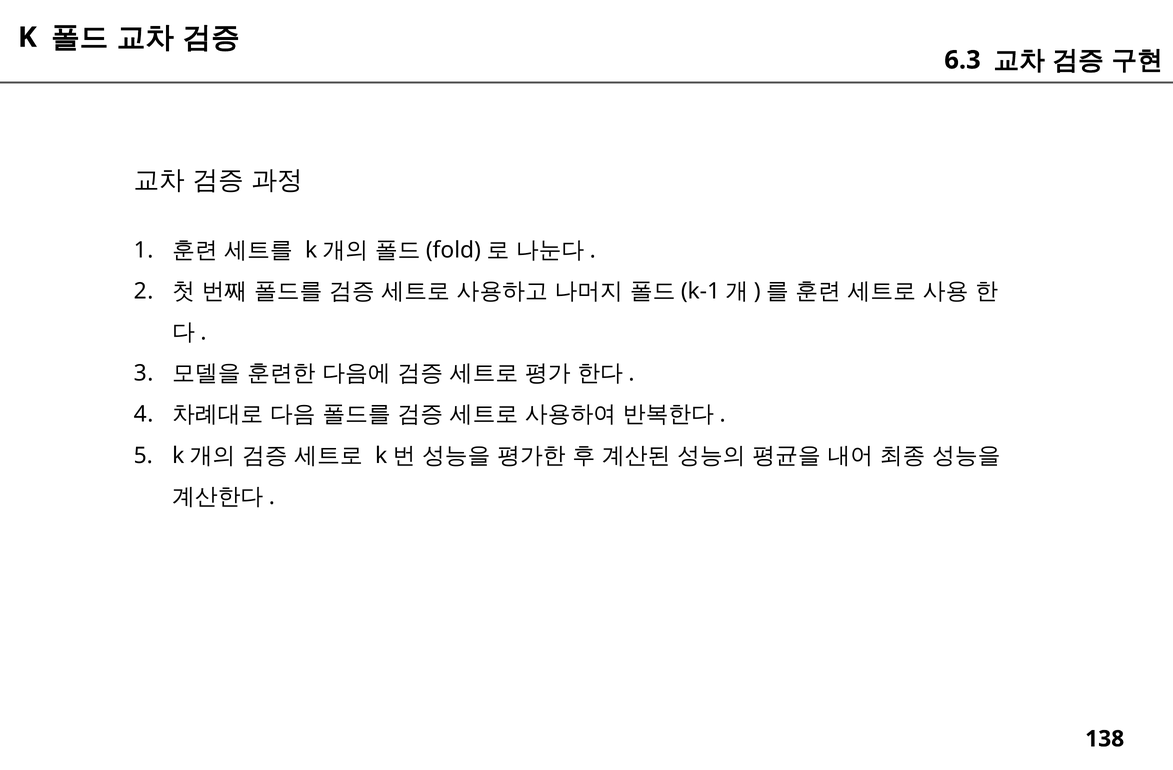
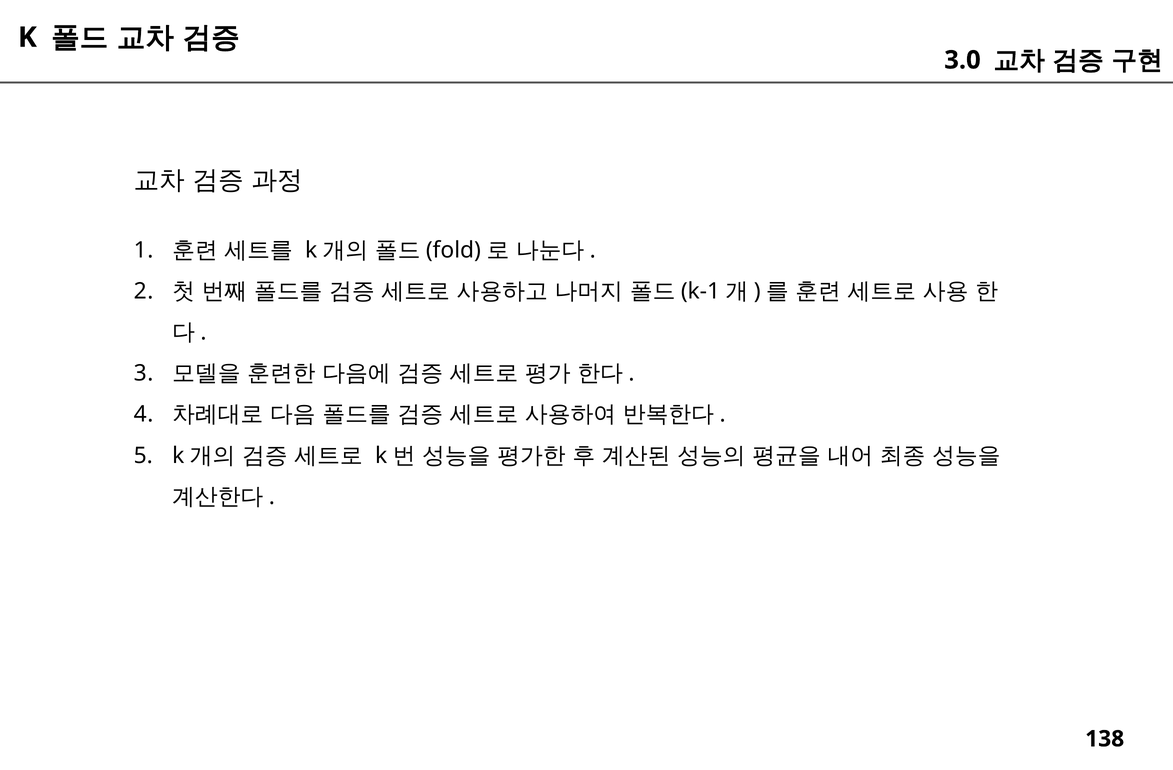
6.3: 6.3 -> 3.0 (962, 60)
